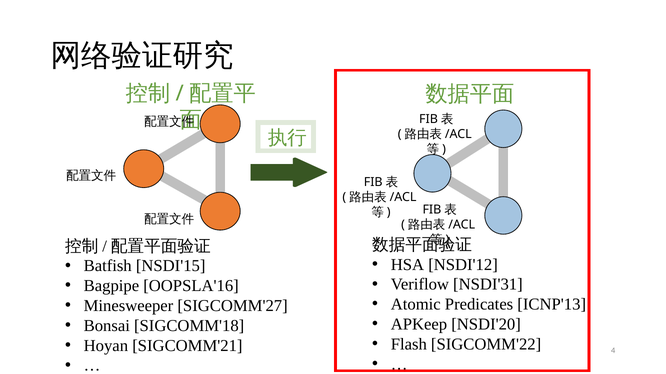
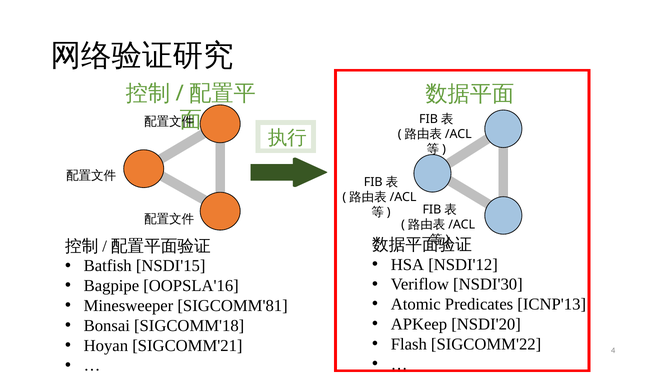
NSDI'31: NSDI'31 -> NSDI'30 (488, 285)
SIGCOMM'27: SIGCOMM'27 -> SIGCOMM'81 (233, 306)
